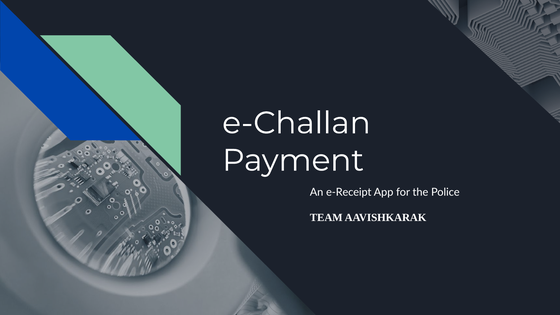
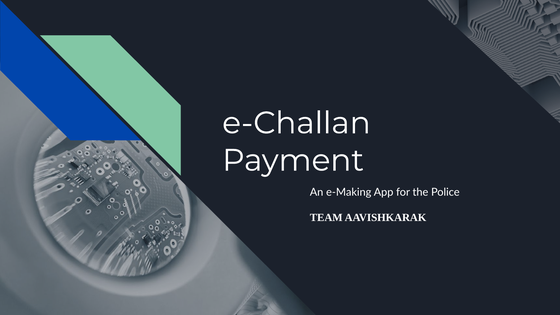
e-Receipt: e-Receipt -> e-Making (349, 192)
